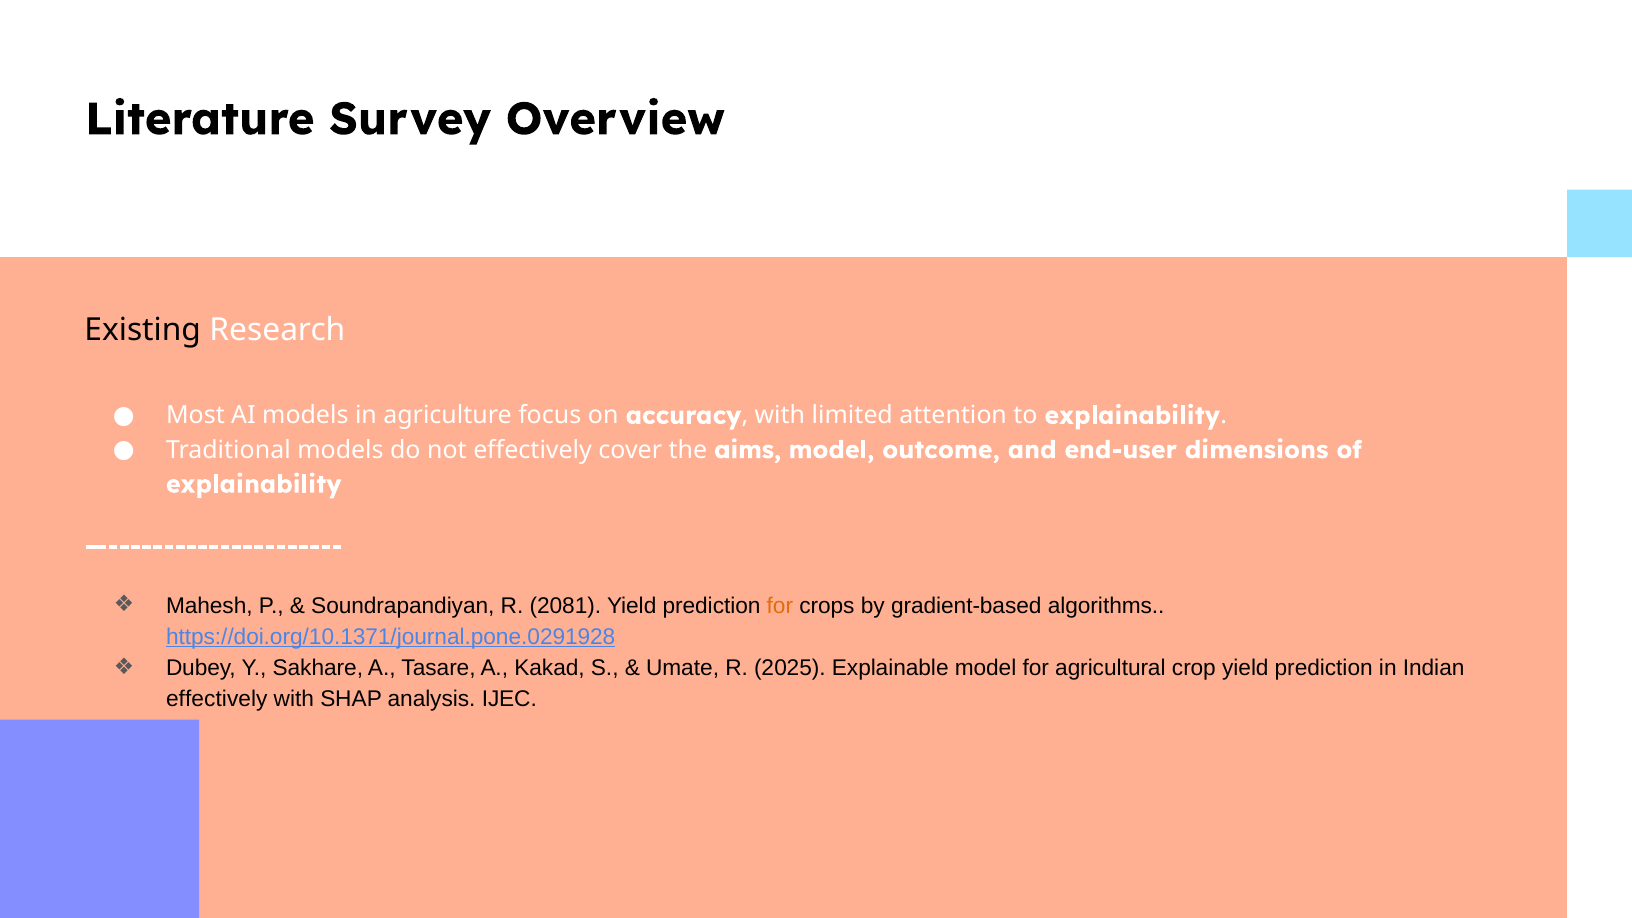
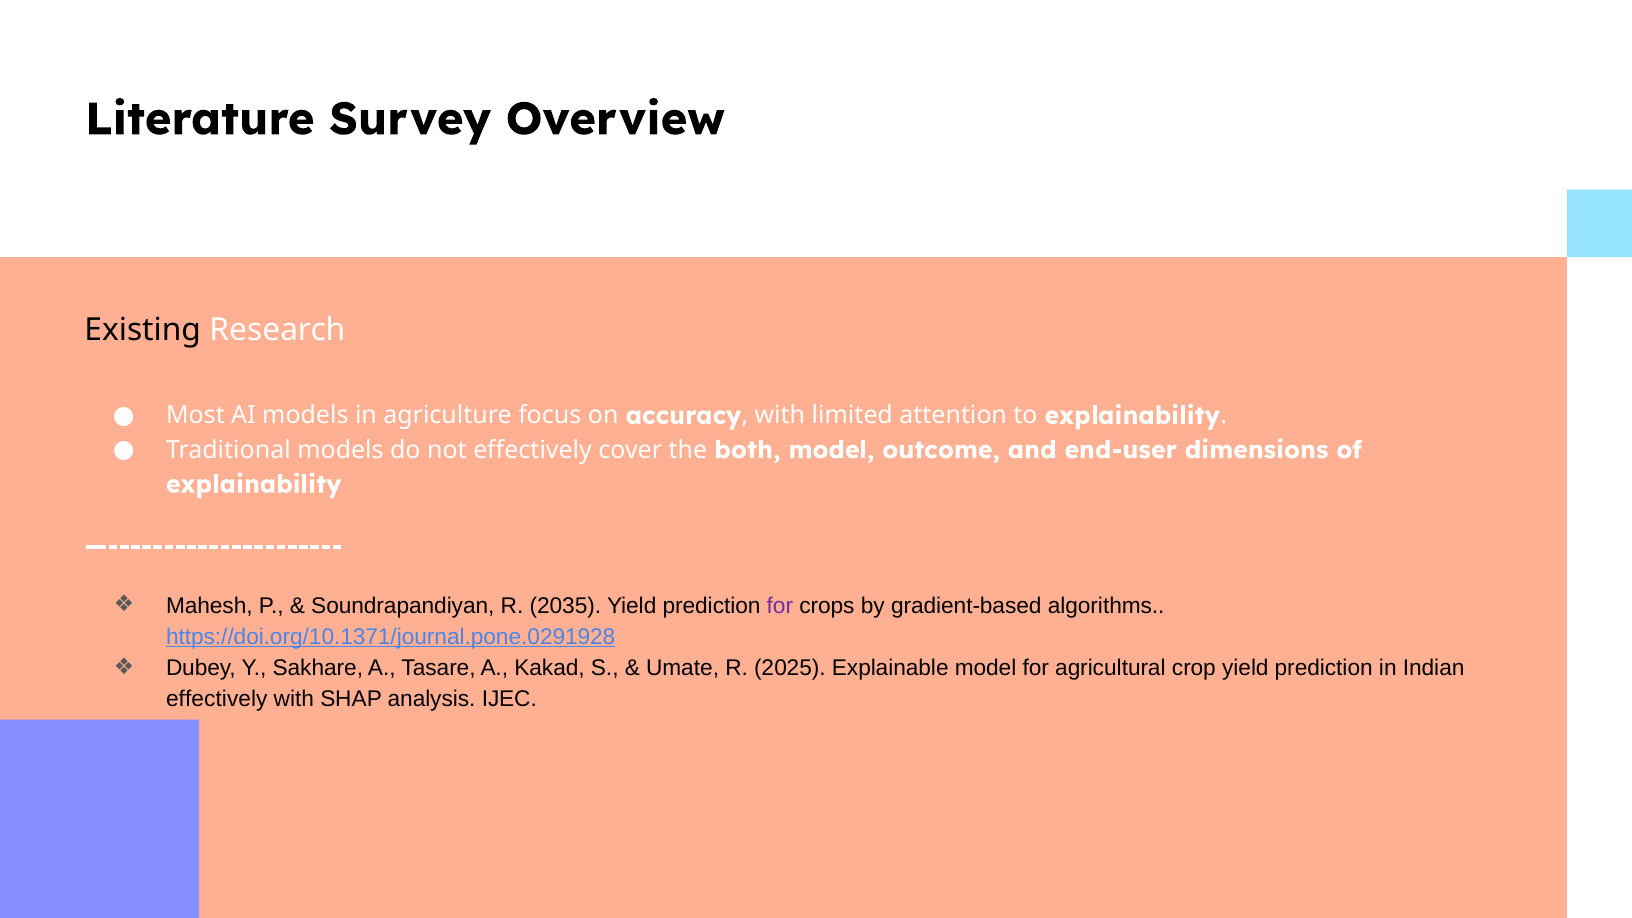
aims: aims -> both (747, 450)
2081: 2081 -> 2035 (565, 606)
for colour: orange -> purple (780, 606)
